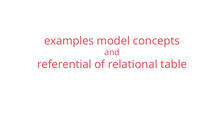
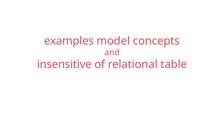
referential: referential -> insensitive (64, 64)
